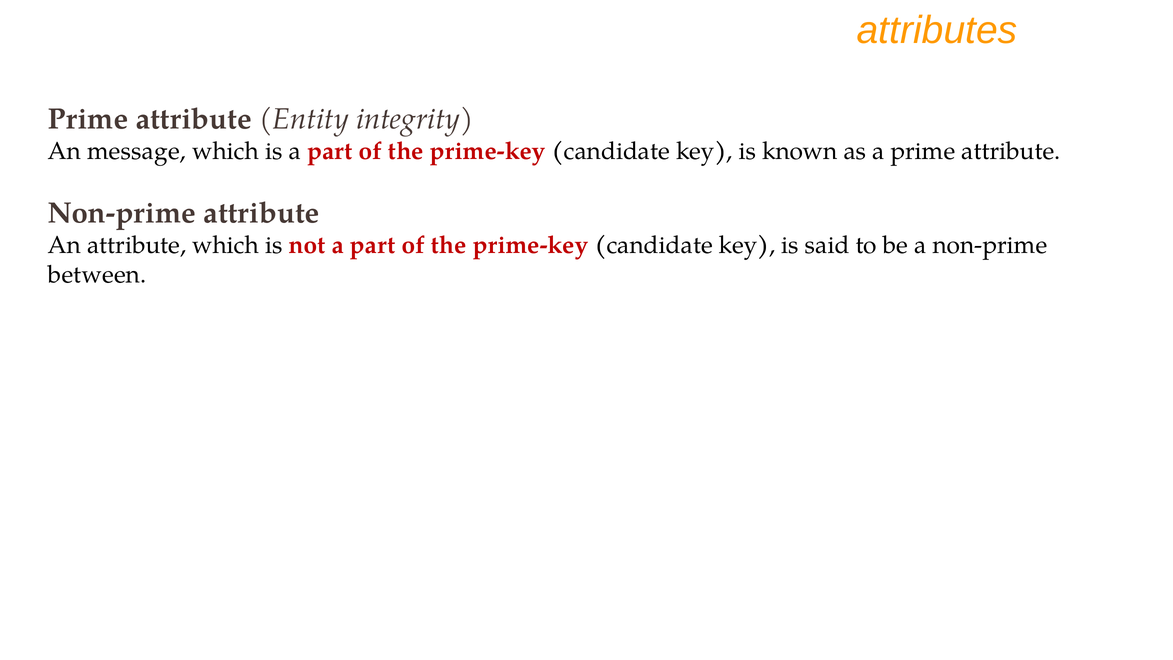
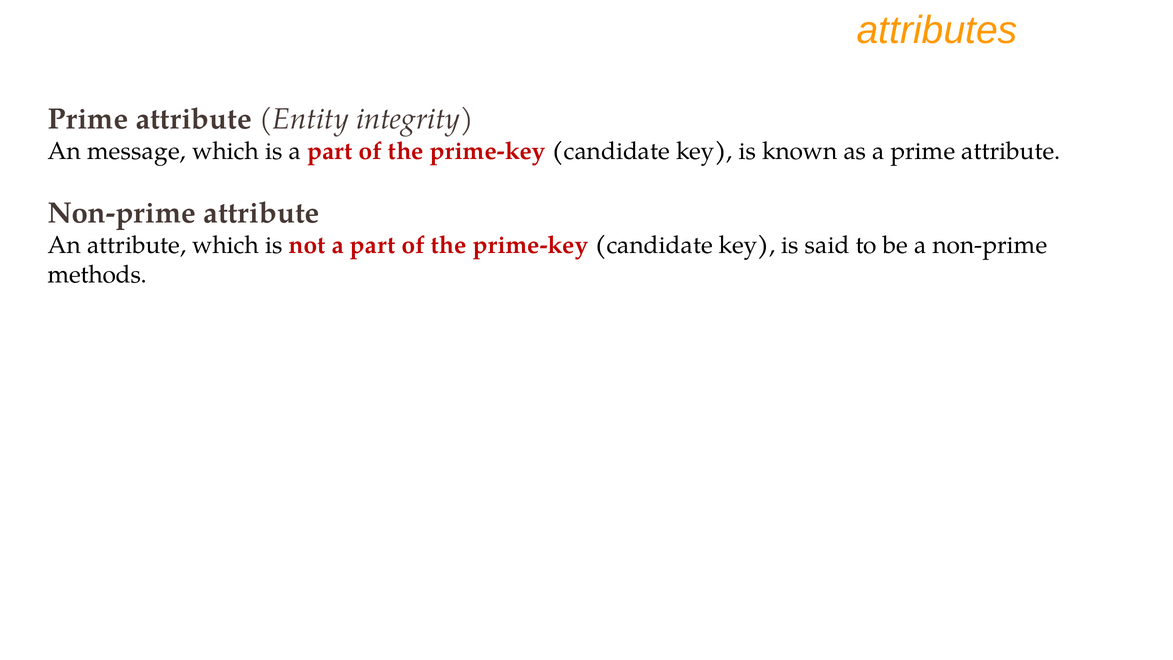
between: between -> methods (97, 274)
